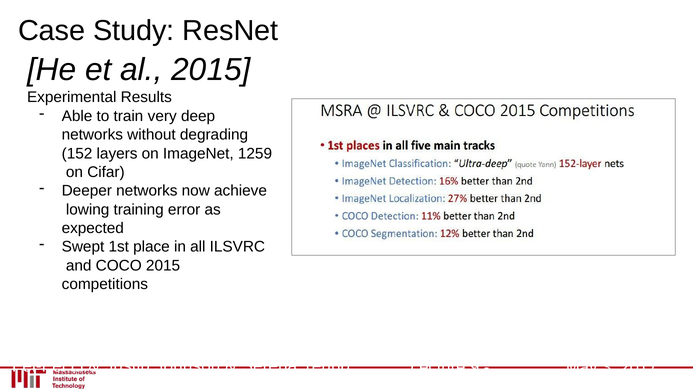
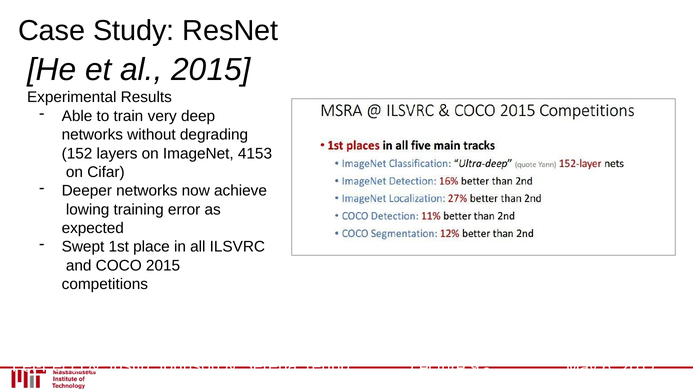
1259: 1259 -> 4153 (255, 153)
3: 3 -> 6 (609, 367)
